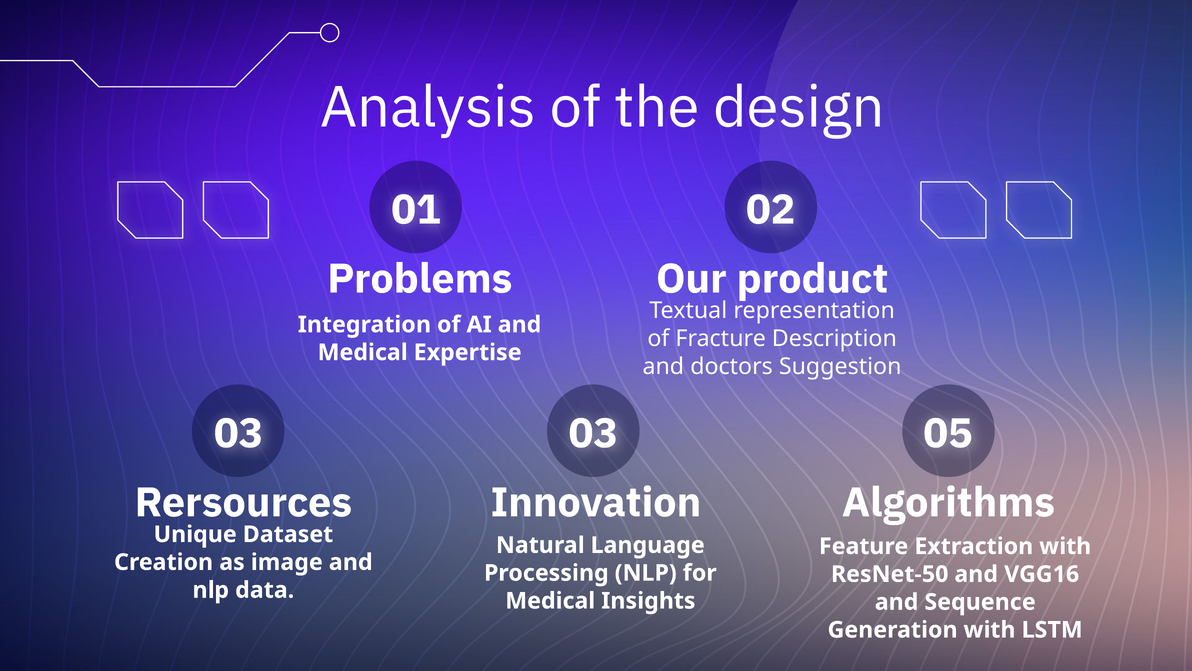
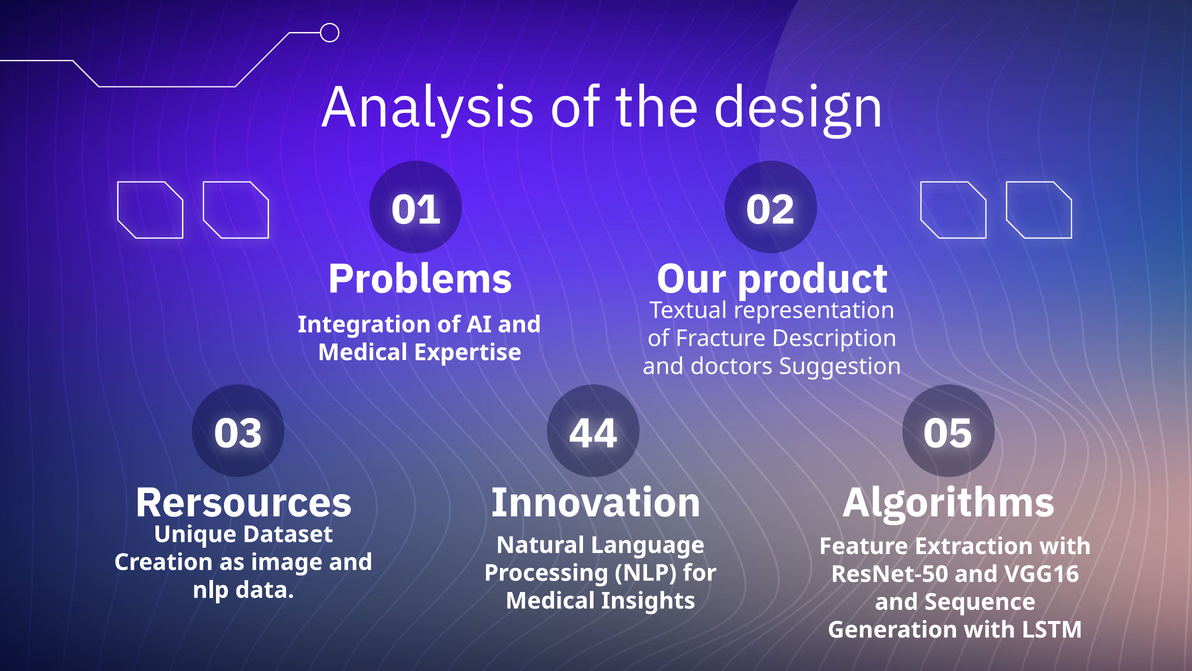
03 03: 03 -> 44 (593, 433)
